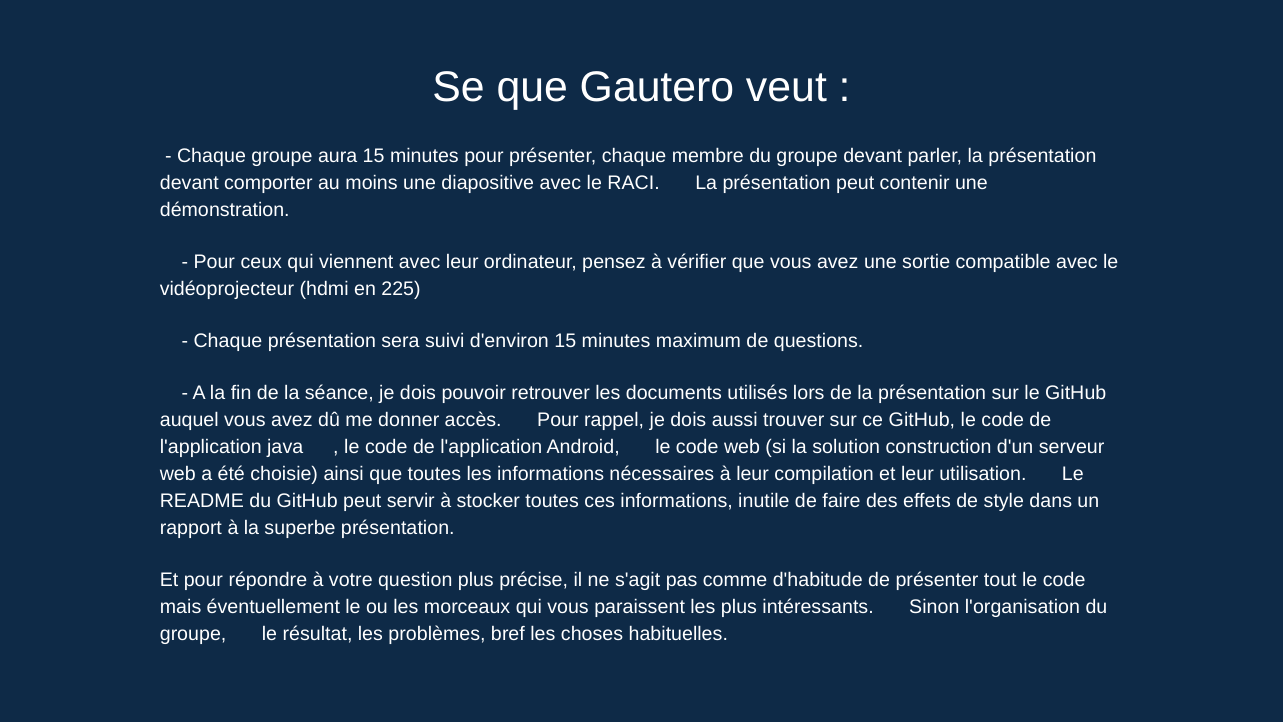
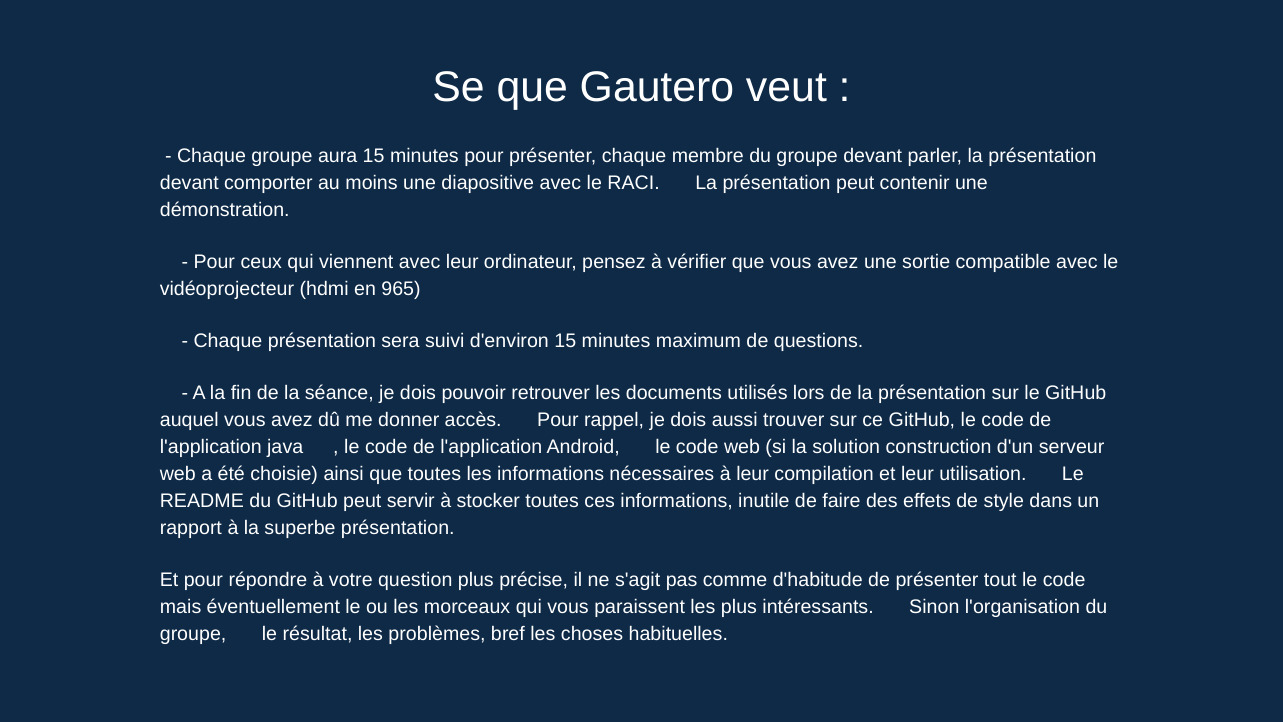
225: 225 -> 965 (401, 289)
